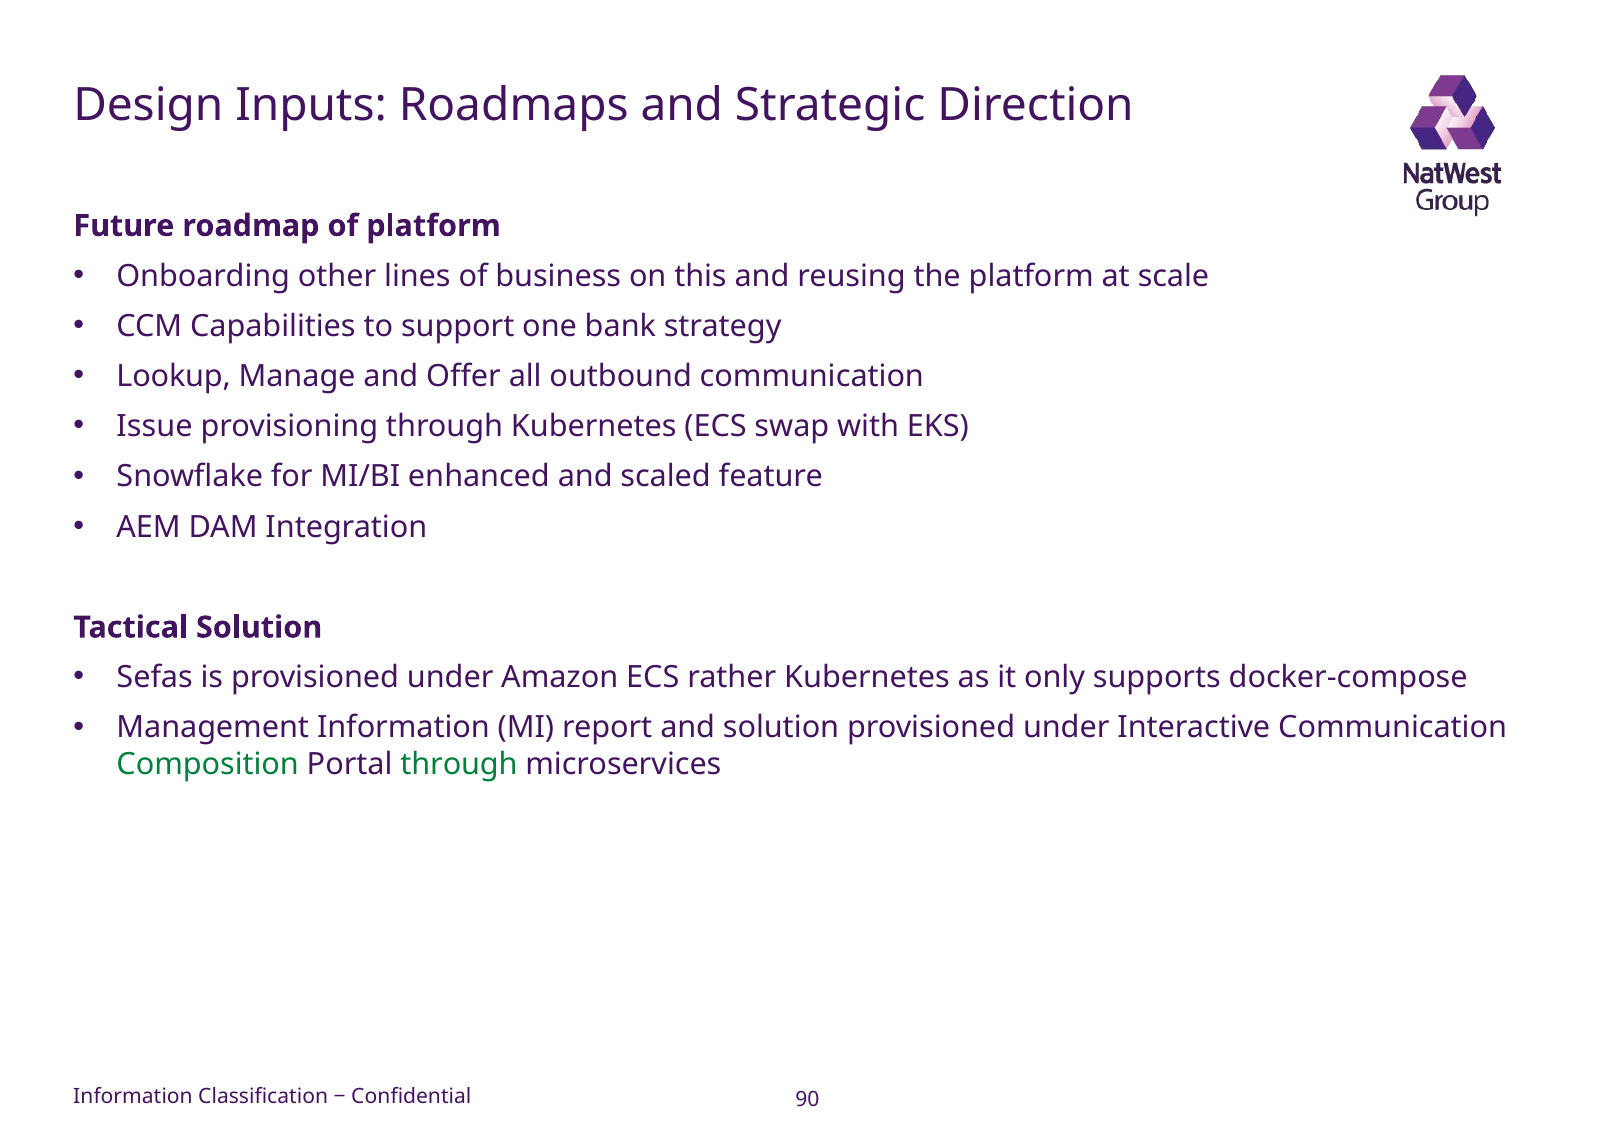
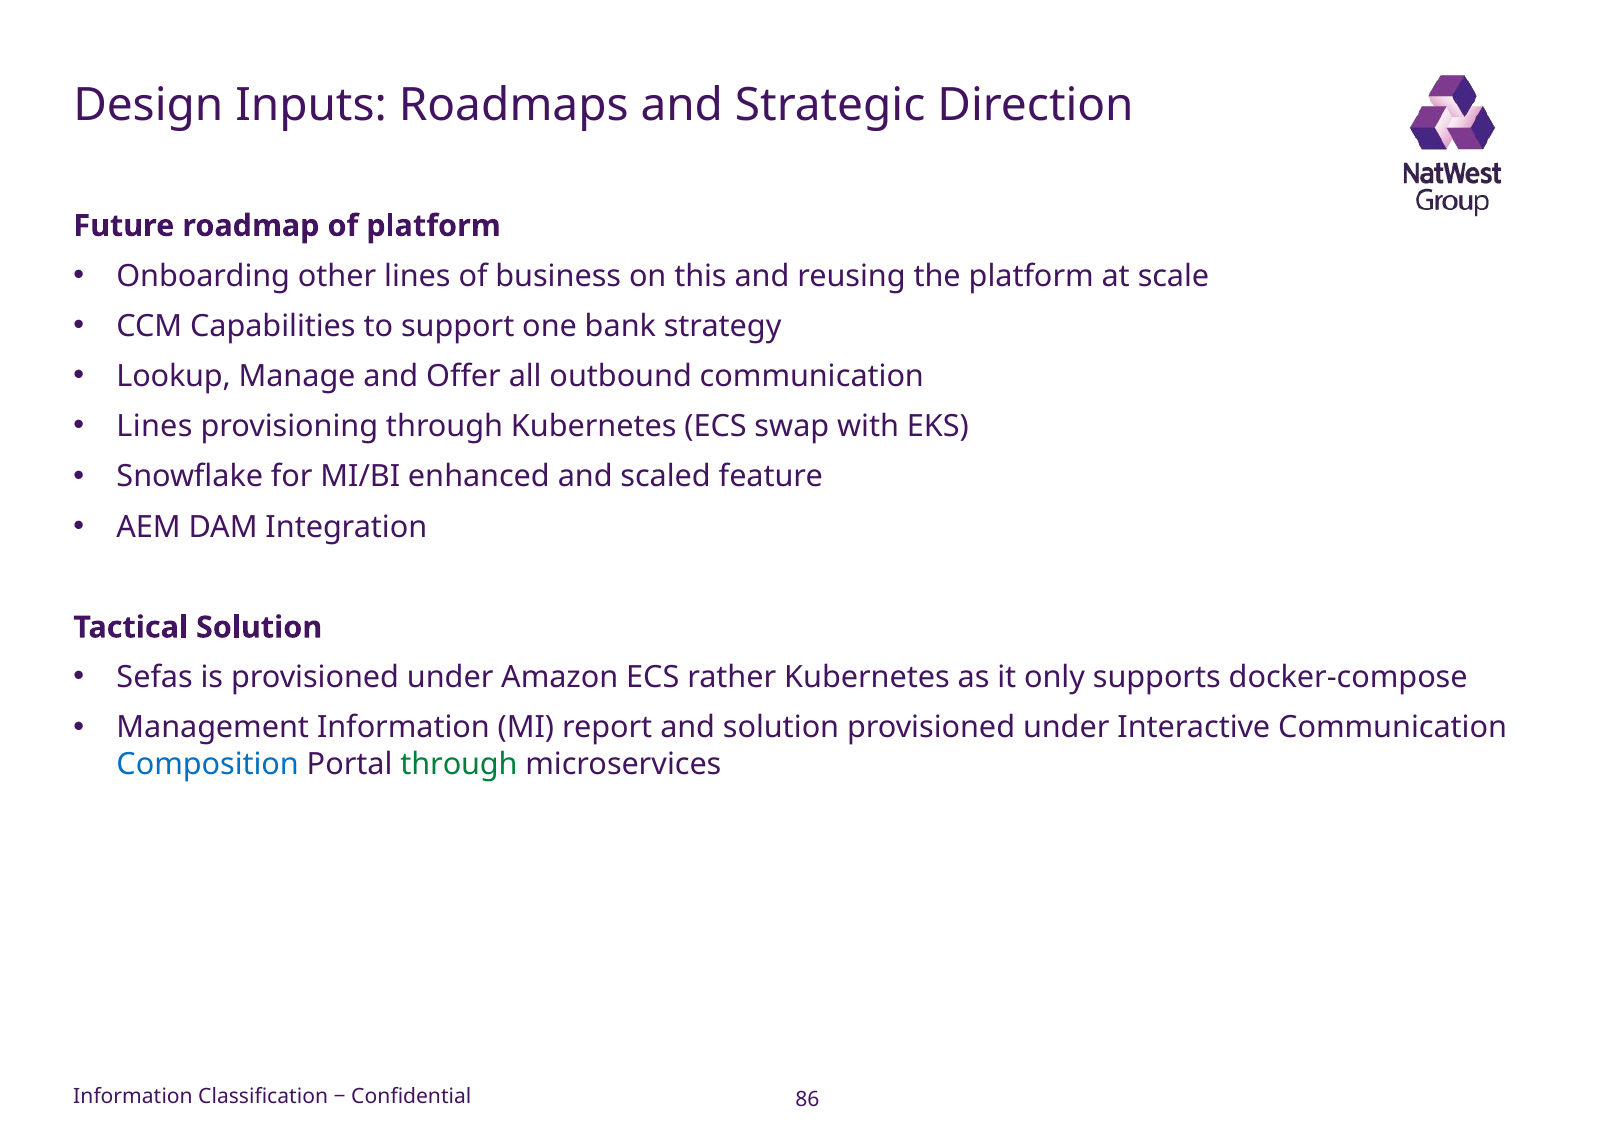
Issue: Issue -> Lines (154, 427)
Composition colour: green -> blue (208, 765)
90: 90 -> 86 (807, 1100)
